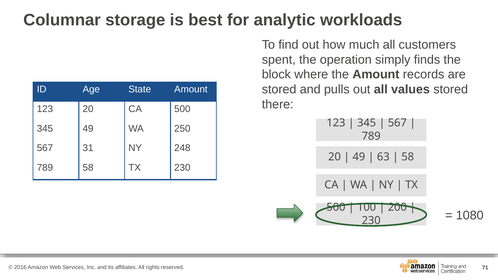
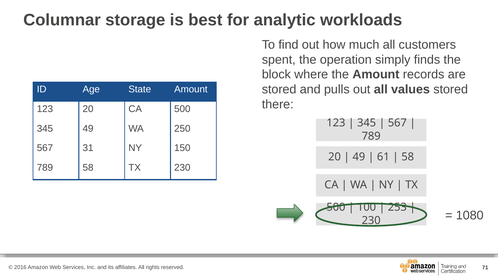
248: 248 -> 150 (182, 148)
63: 63 -> 61 (383, 157)
200: 200 -> 253 (397, 207)
